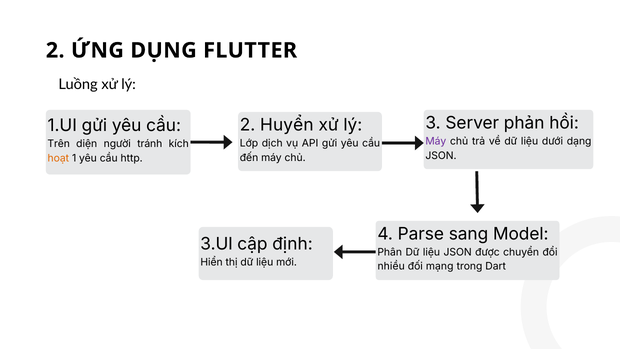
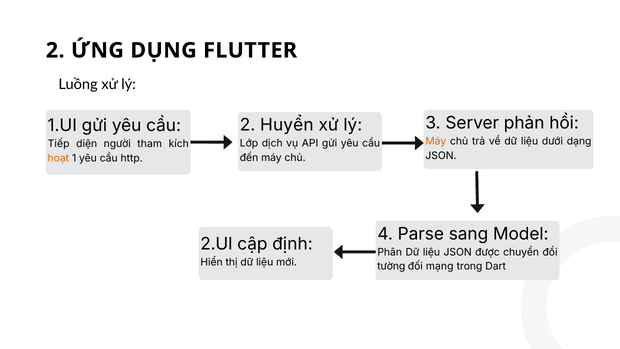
Máy colour: purple -> orange (436, 141)
Trên: Trên -> Tiếp (59, 144)
tránh: tránh -> tham (150, 144)
3.UI: 3.UI -> 2.UI (217, 244)
nhiều: nhiều -> tường (391, 266)
